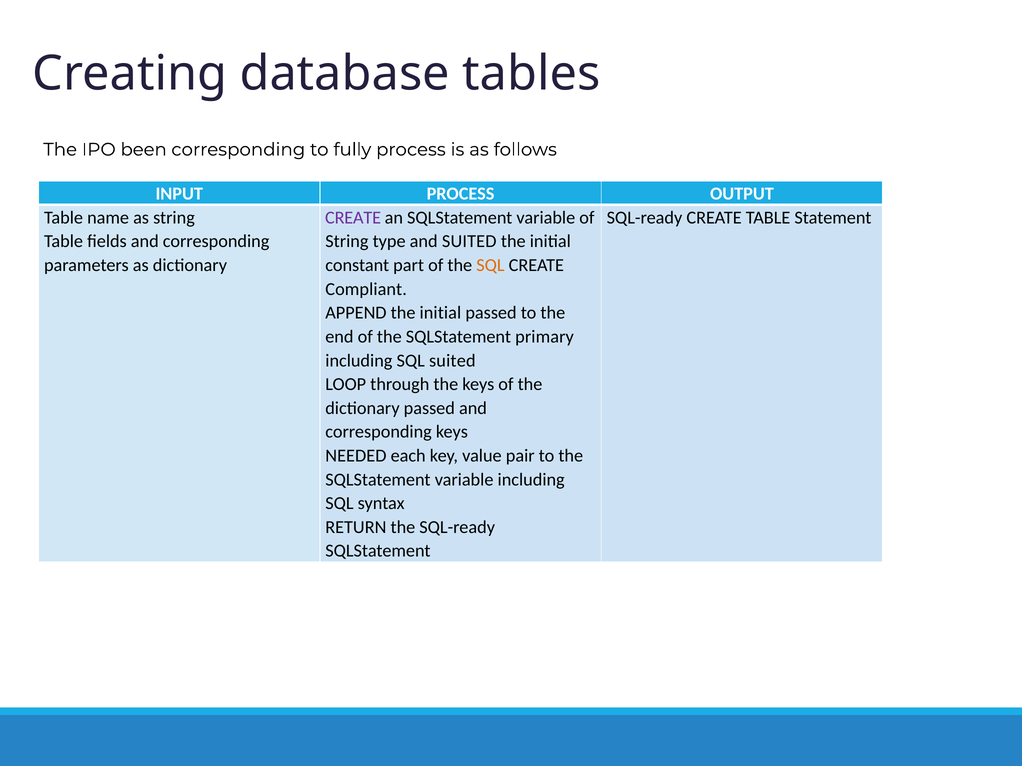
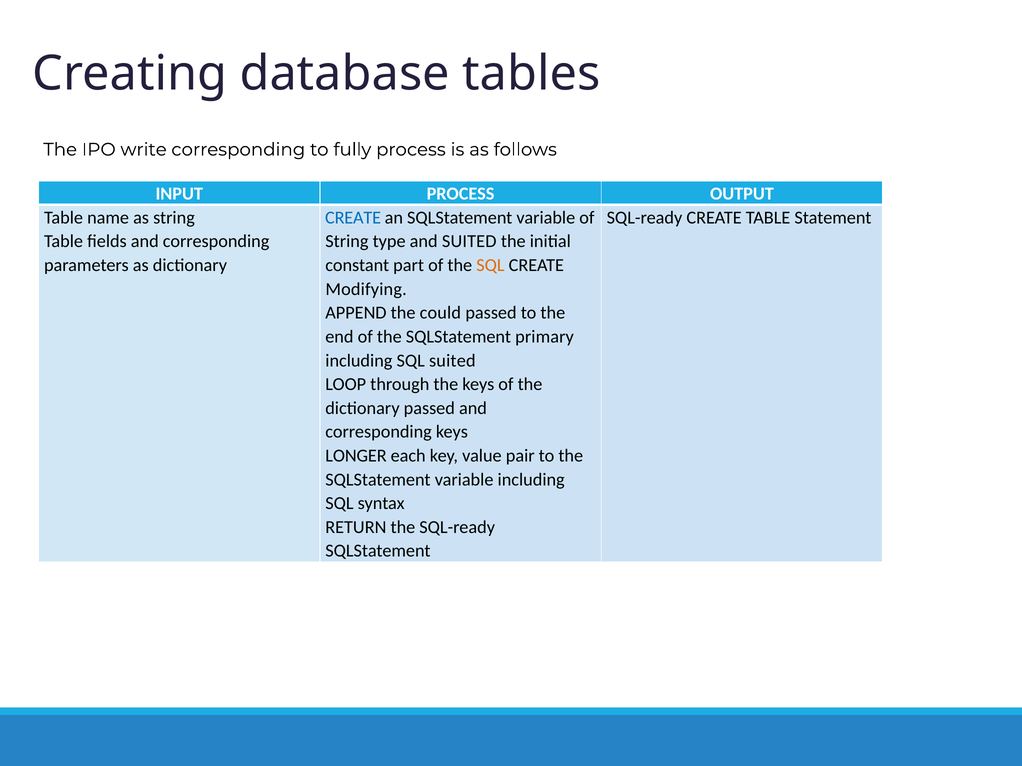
been: been -> write (144, 150)
CREATE colour: purple -> blue (353, 218)
Compliant: Compliant -> Modifying (366, 289)
APPEND the initial: initial -> could (440, 313)
NEEDED: NEEDED -> LONGER (356, 456)
